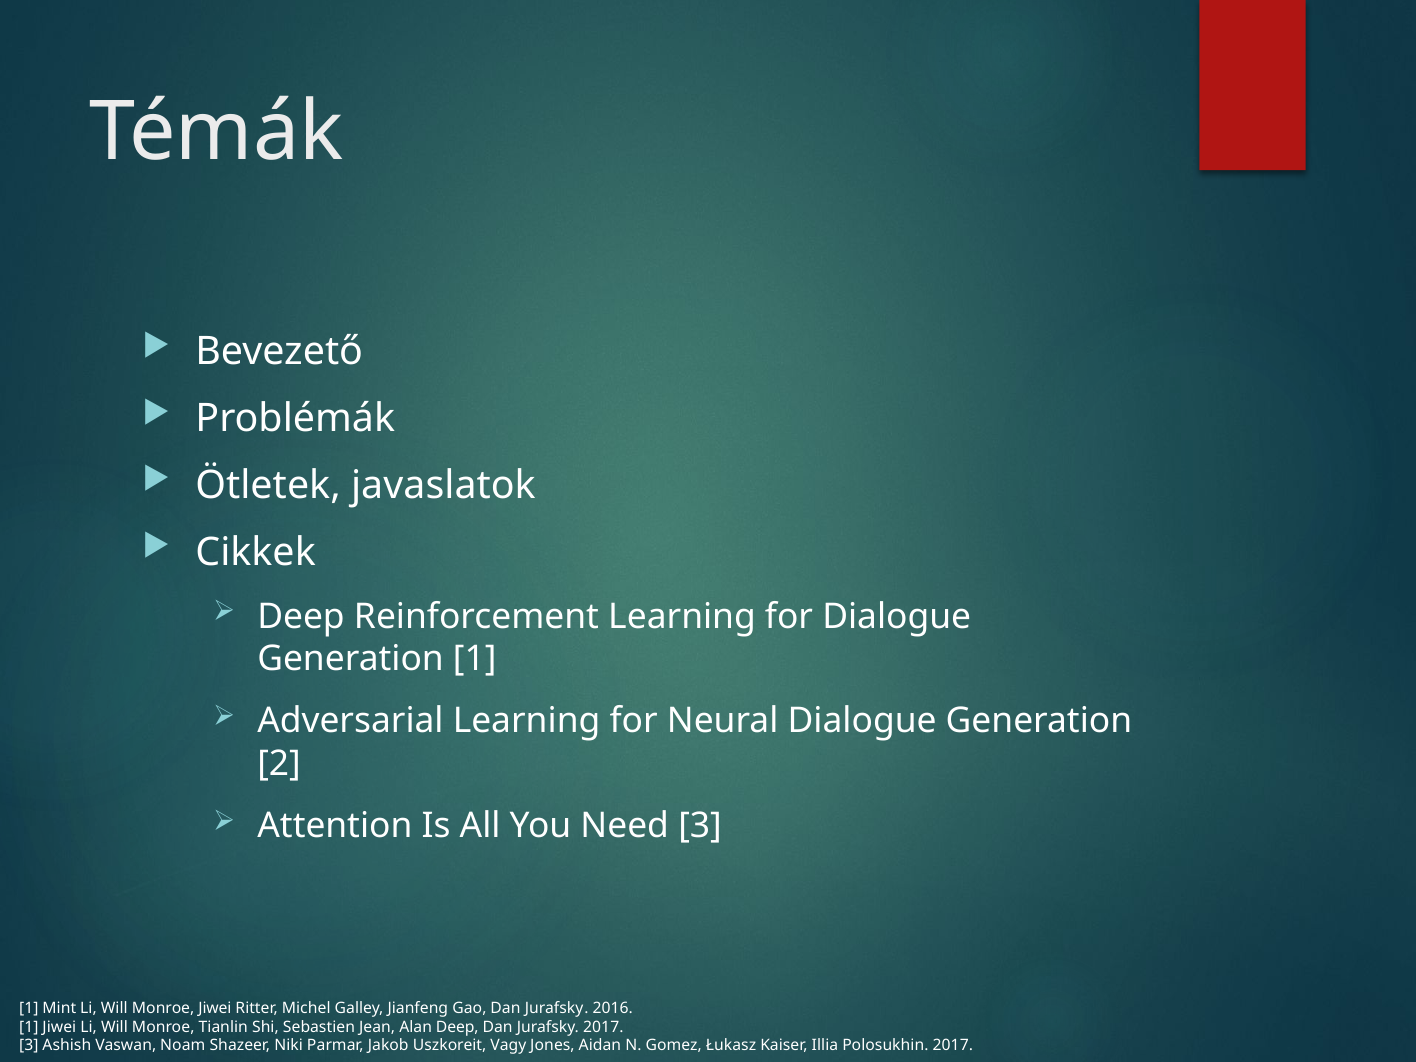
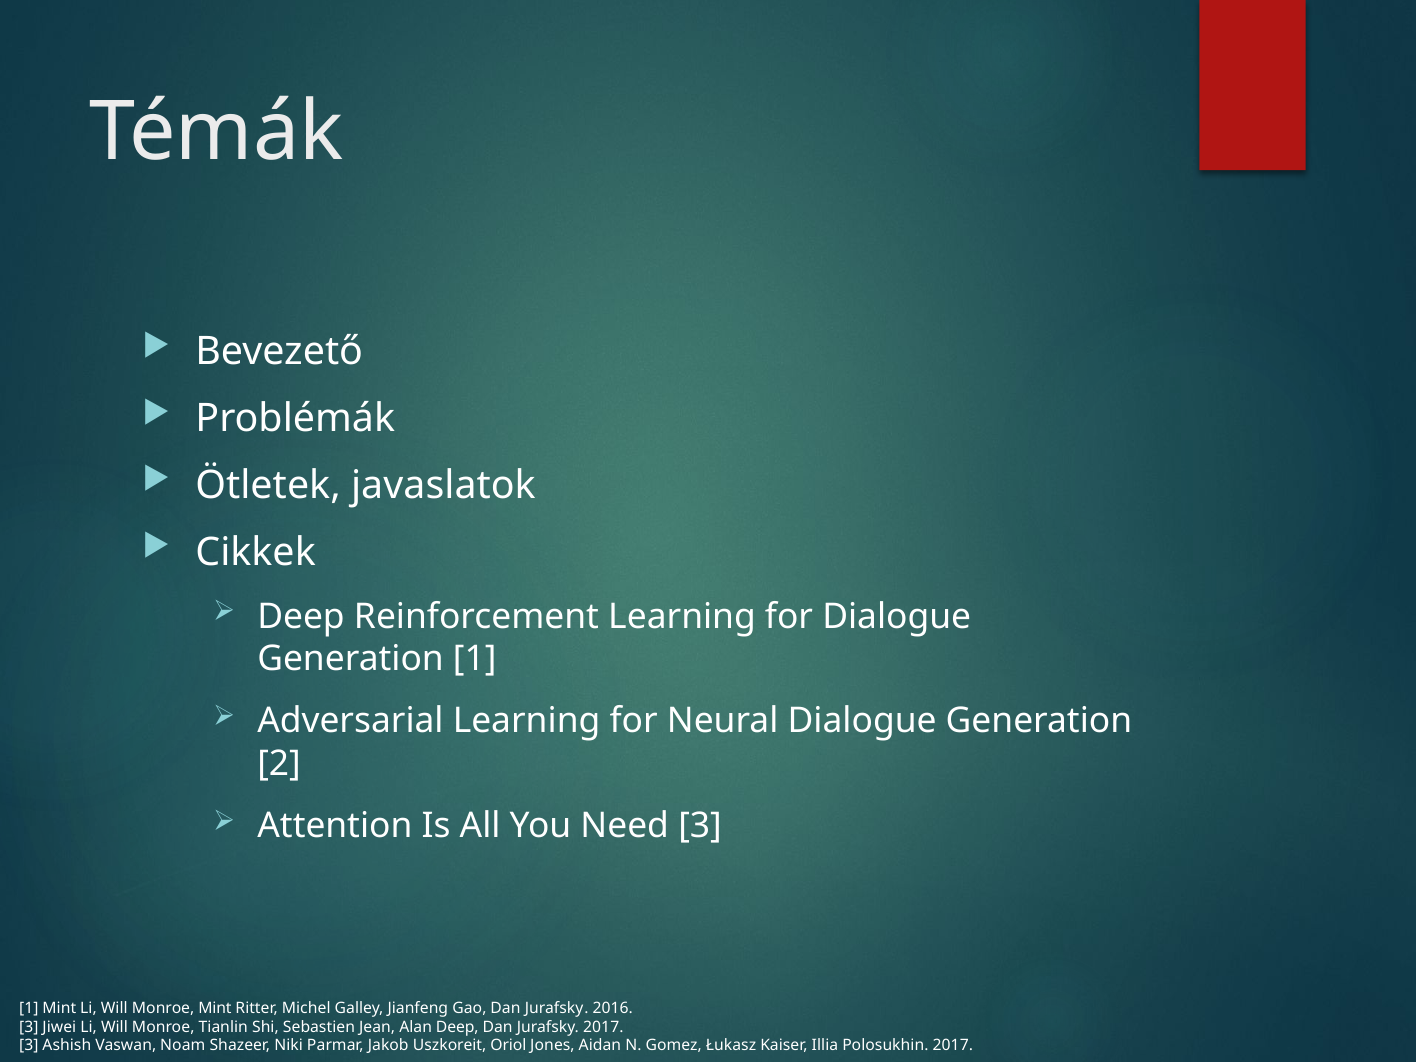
Monroe Jiwei: Jiwei -> Mint (215, 1008)
1: 1 -> 3 (29, 1027)
Vagy: Vagy -> Oriol (508, 1046)
